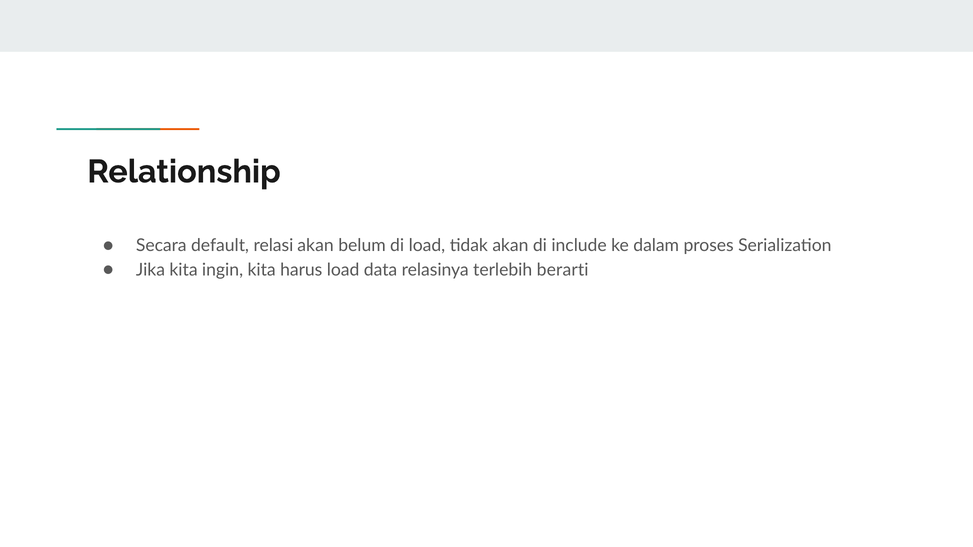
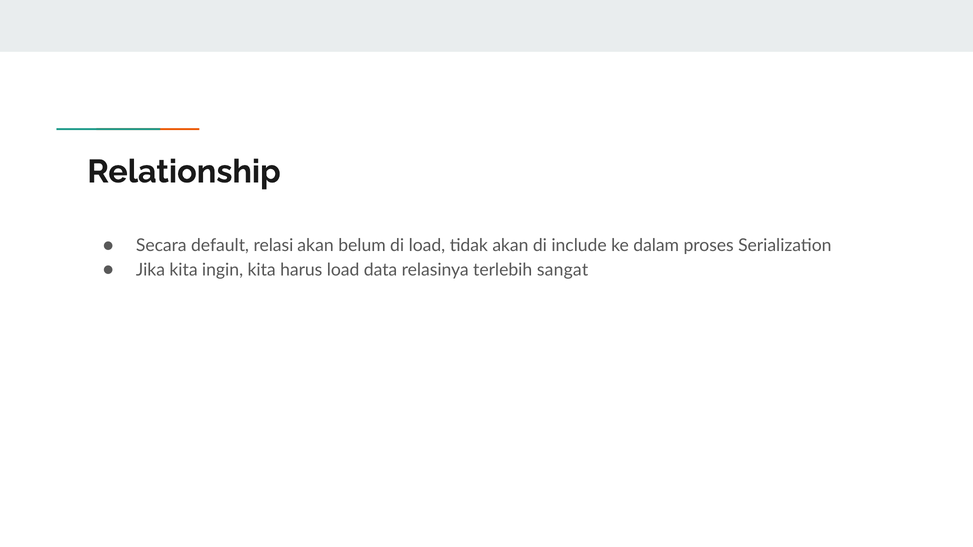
berarti: berarti -> sangat (563, 270)
